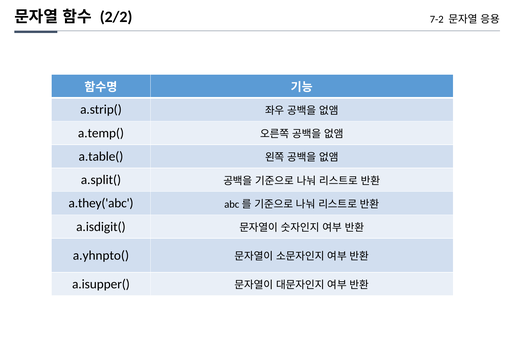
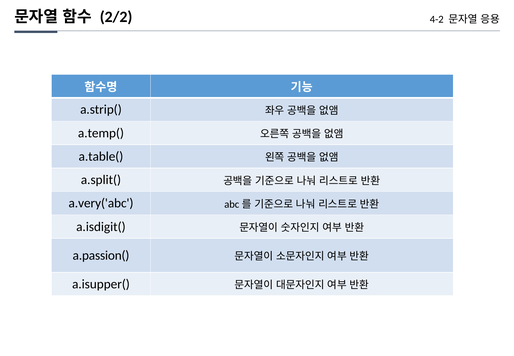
7-2: 7-2 -> 4-2 (437, 19)
a.they('abc: a.they('abc -> a.very('abc (101, 203)
a.yhnpto(: a.yhnpto( -> a.passion( (101, 255)
